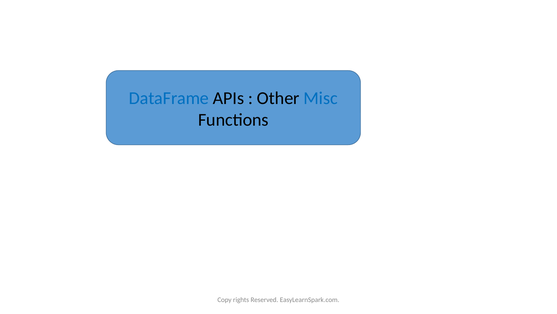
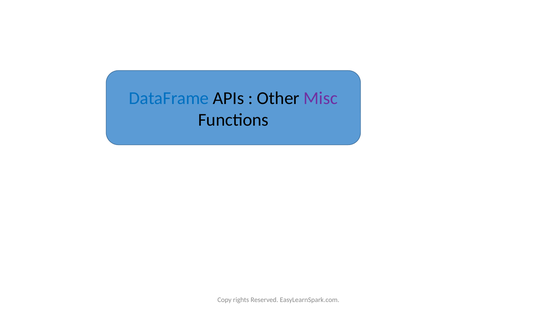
Misc colour: blue -> purple (321, 98)
